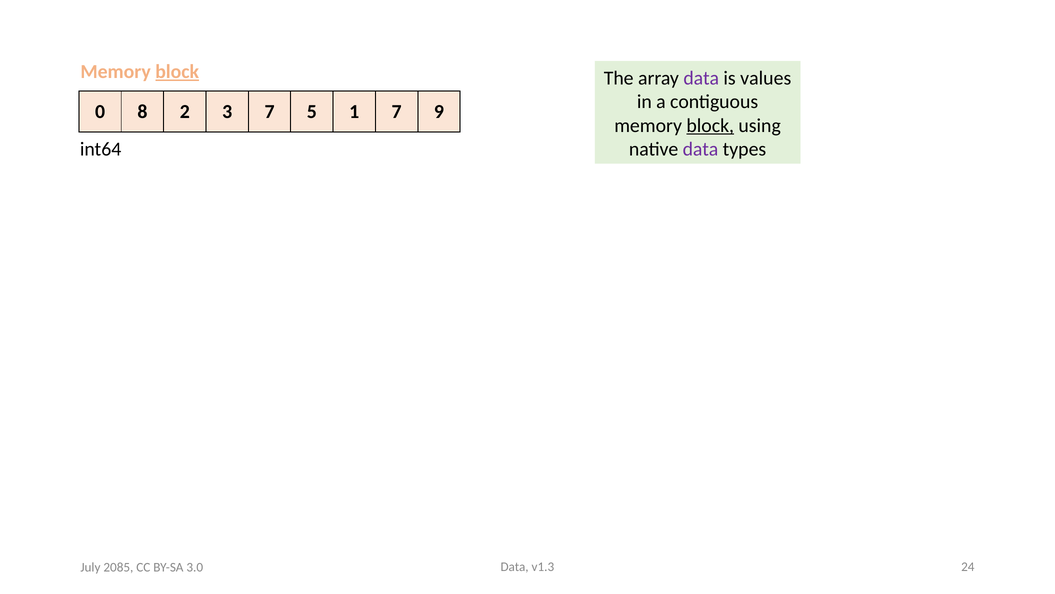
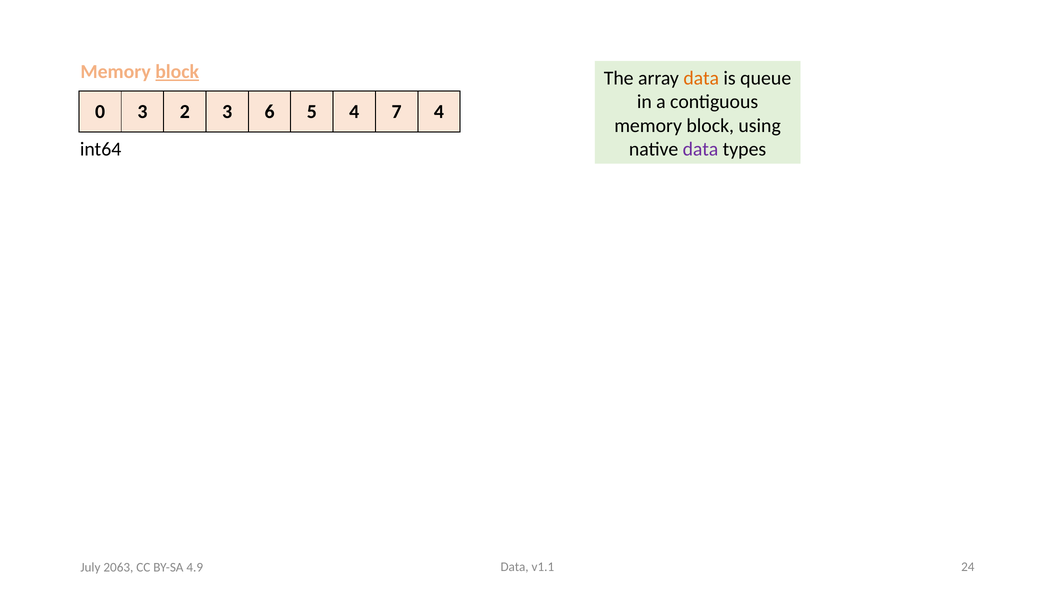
data colour: purple -> orange (701, 78)
values: values -> queue (766, 78)
0 8: 8 -> 3 (142, 112)
3 7: 7 -> 6 (270, 112)
5 1: 1 -> 4 (354, 112)
7 9: 9 -> 4 (439, 112)
block underline: present -> none (710, 125)
v1.3: v1.3 -> v1.1 (543, 567)
2085: 2085 -> 2063 (118, 567)
3.0: 3.0 -> 4.9 (195, 567)
